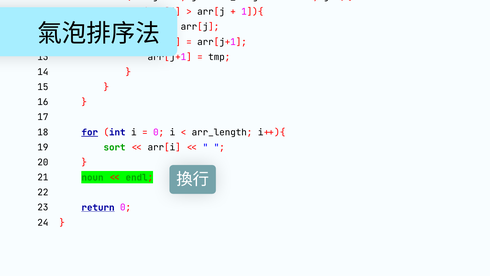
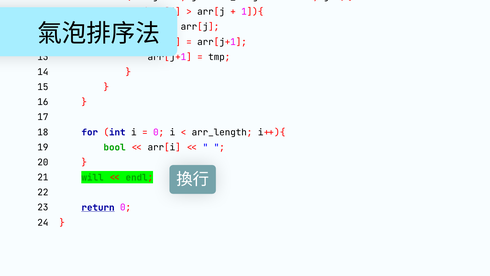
for underline: present -> none (90, 132)
sort: sort -> bool (115, 147)
noun: noun -> will (92, 177)
